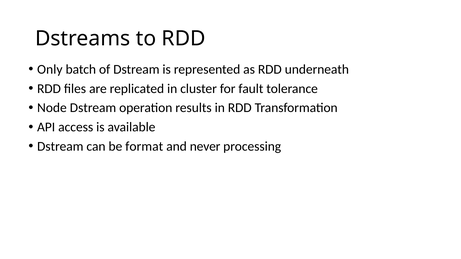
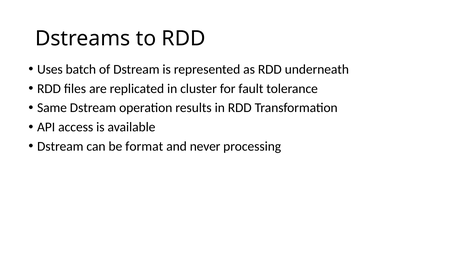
Only: Only -> Uses (50, 69)
Node: Node -> Same (52, 108)
